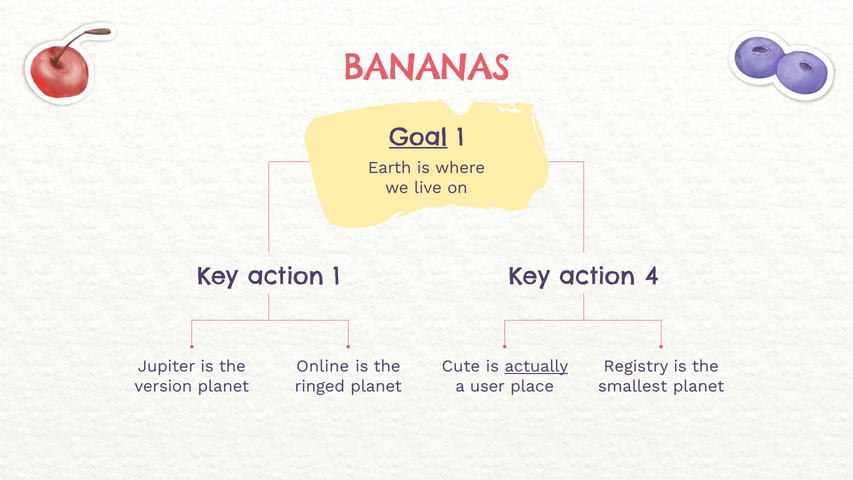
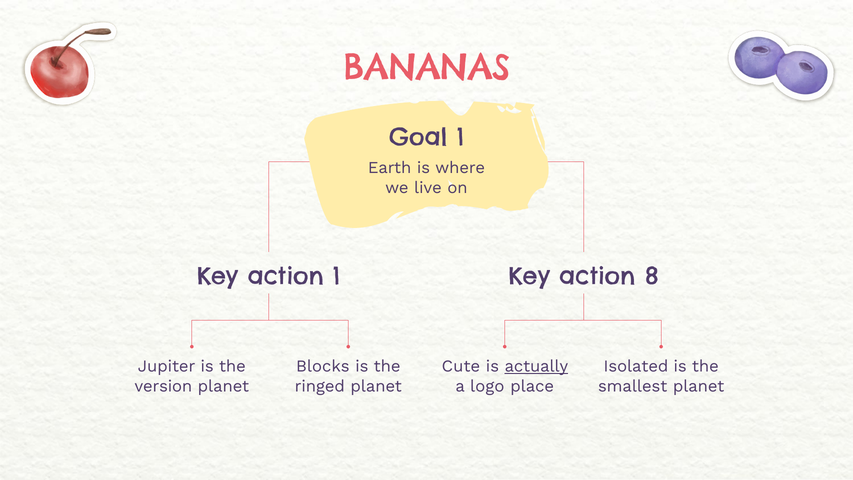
Goal underline: present -> none (418, 137)
4: 4 -> 8 (652, 276)
Online: Online -> Blocks (323, 366)
Registry: Registry -> Isolated (636, 366)
user: user -> logo (487, 386)
